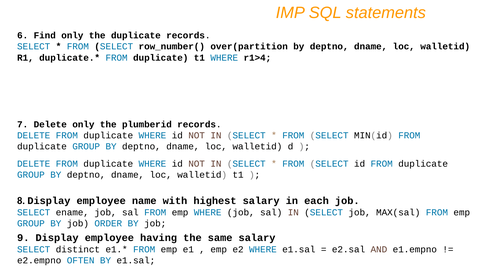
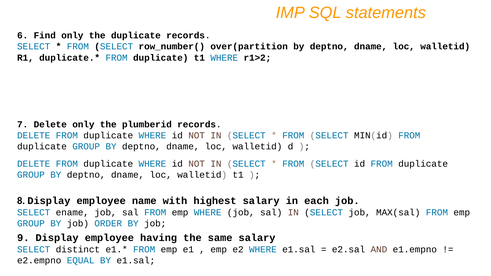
r1>4: r1>4 -> r1>2 (257, 58)
OFTEN: OFTEN -> EQUAL (81, 261)
